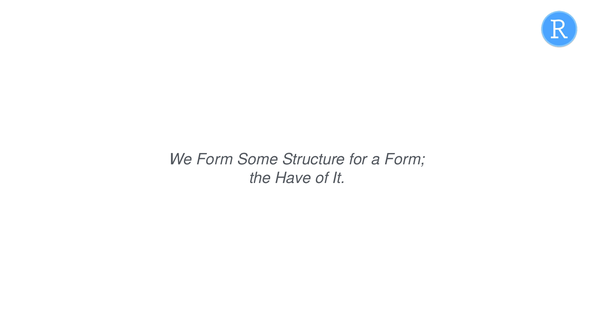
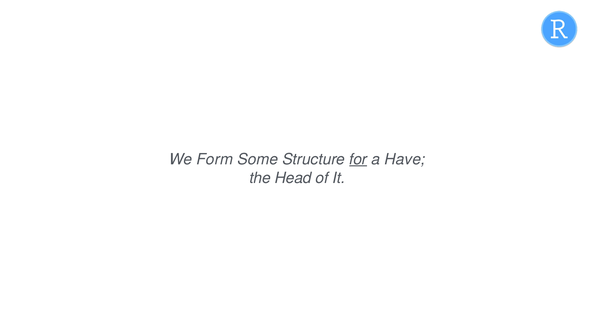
for underline: none -> present (358, 159)
a Form: Form -> Have (405, 159)
Have: Have -> Head (293, 178)
